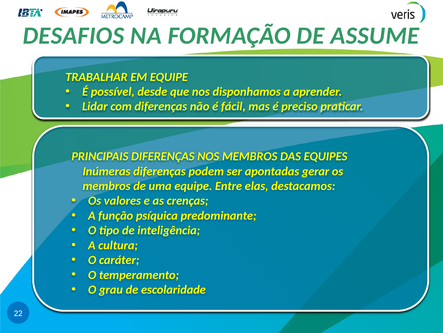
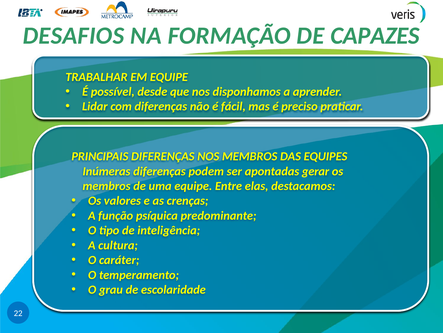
ASSUME: ASSUME -> CAPAZES (375, 36)
